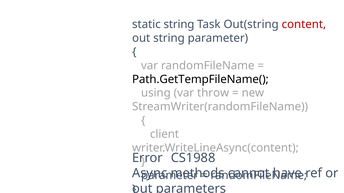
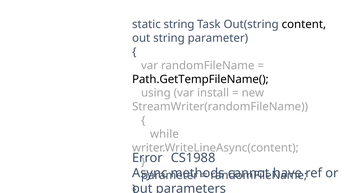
content colour: red -> black (304, 24)
throw: throw -> install (213, 93)
client: client -> while (164, 134)
